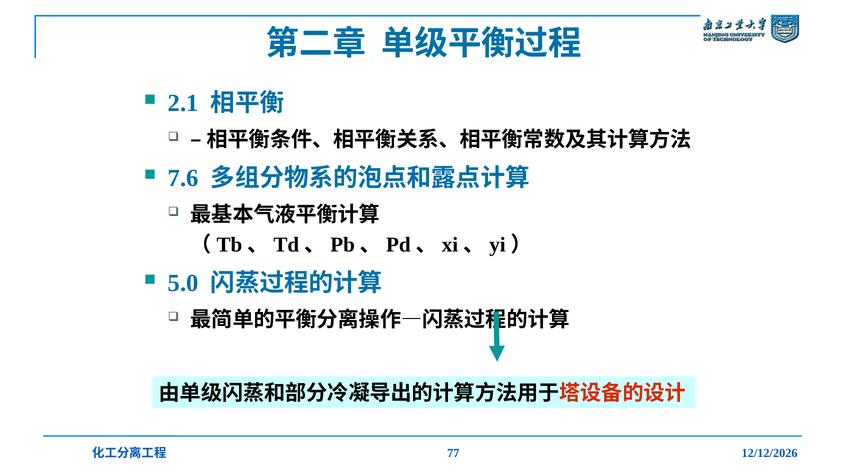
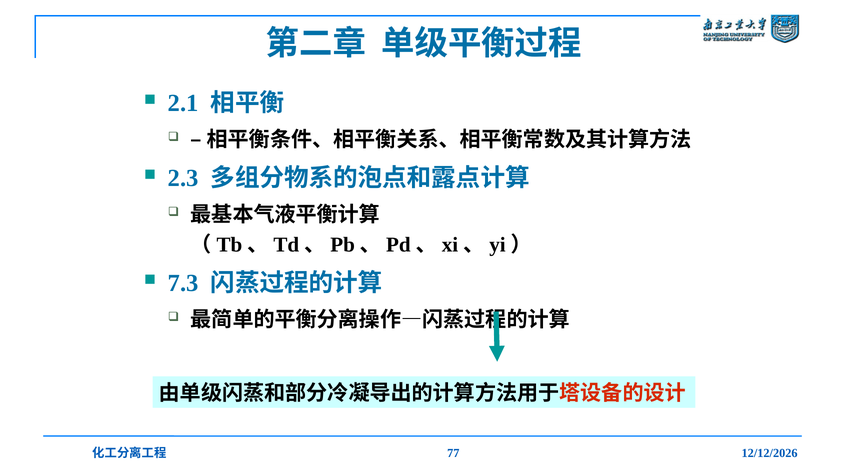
7.6: 7.6 -> 2.3 (183, 178)
5.0: 5.0 -> 7.3 (183, 283)
